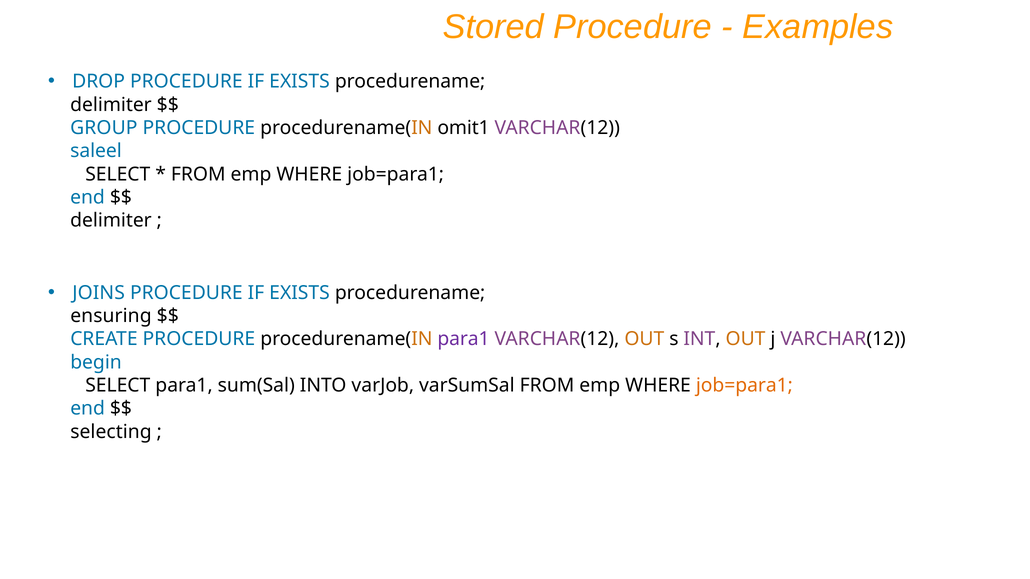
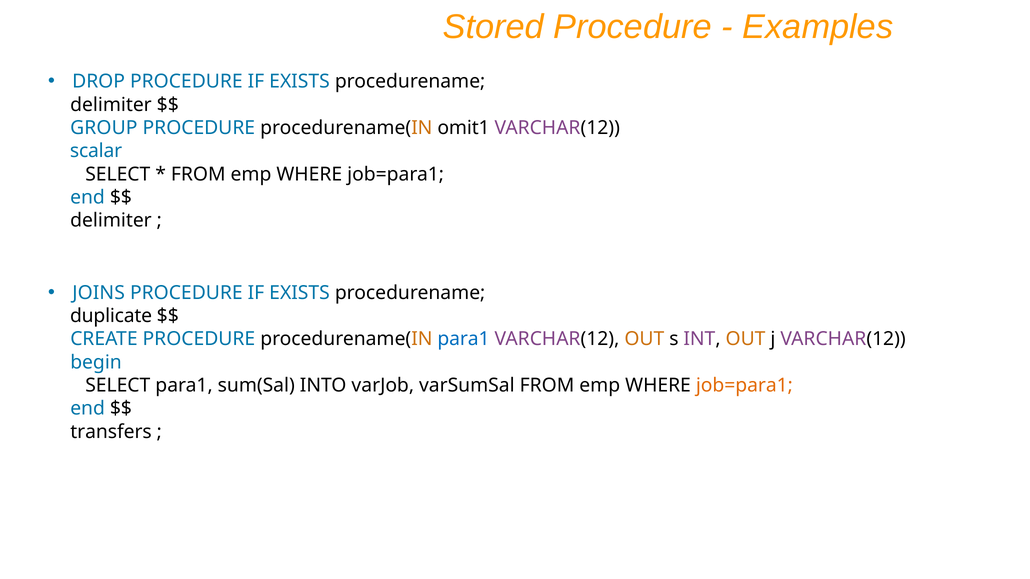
saleel: saleel -> scalar (96, 151)
ensuring: ensuring -> duplicate (111, 316)
para1 colour: purple -> blue (464, 339)
selecting: selecting -> transfers (111, 432)
